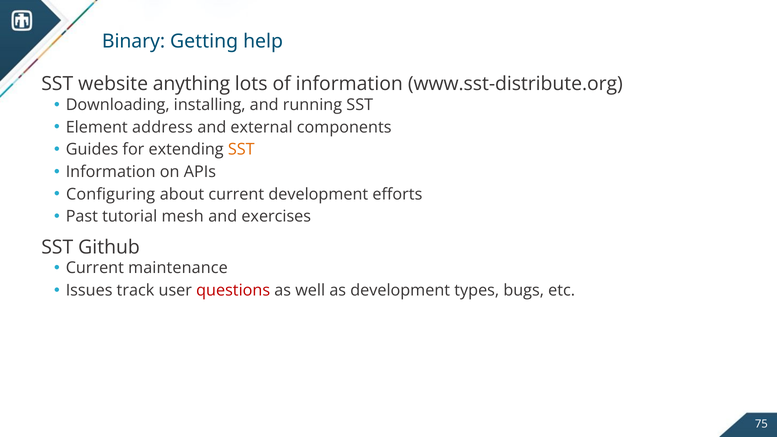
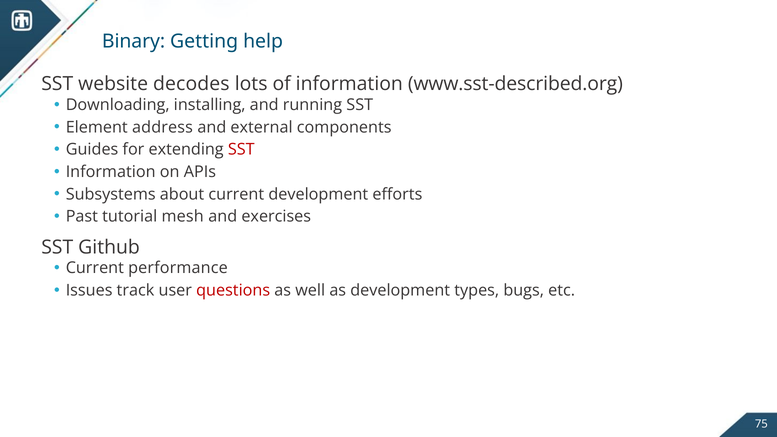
anything: anything -> decodes (191, 84)
www.sst-distribute.org: www.sst-distribute.org -> www.sst-described.org (515, 84)
SST colour: orange -> red (241, 150)
Configuring: Configuring -> Subsystems (111, 194)
maintenance: maintenance -> performance (178, 268)
